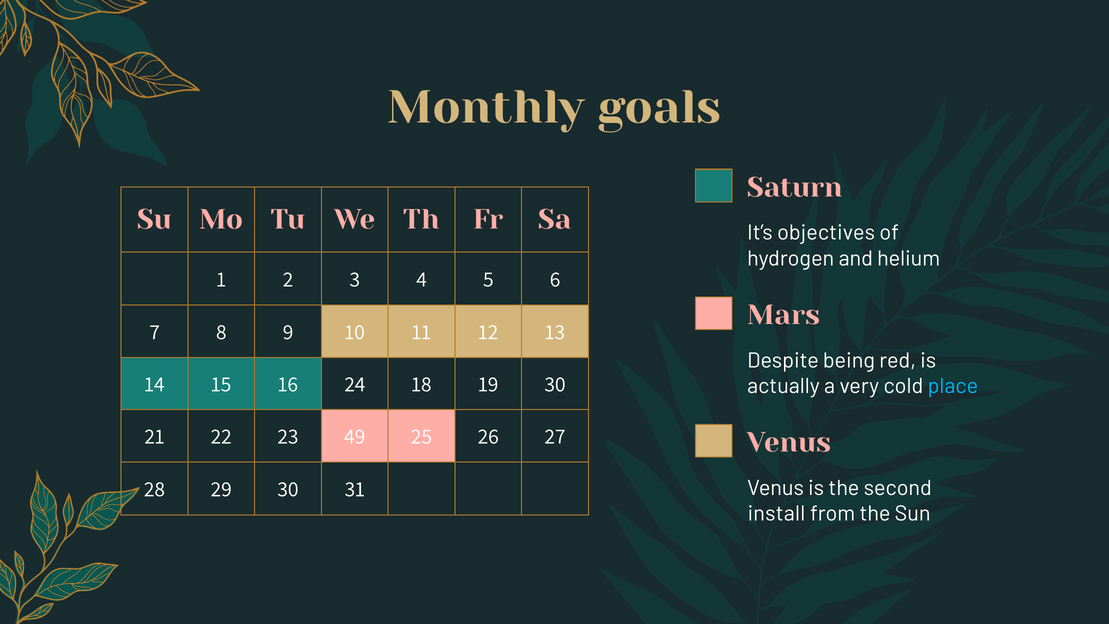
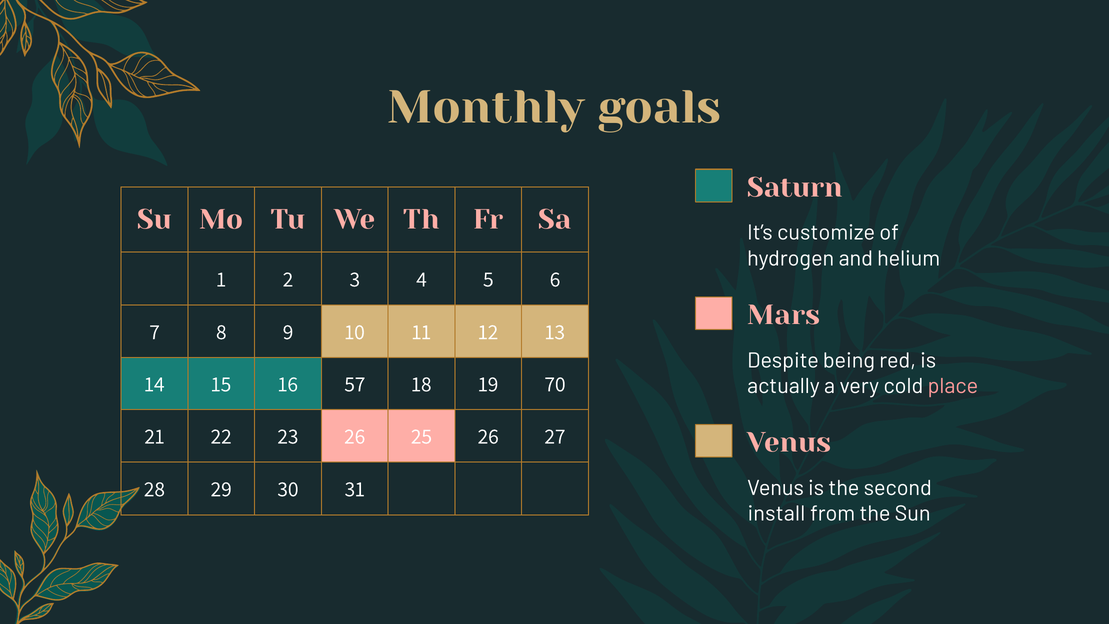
objectives: objectives -> customize (826, 233)
24: 24 -> 57 (355, 384)
19 30: 30 -> 70 (555, 384)
place colour: light blue -> pink (953, 386)
23 49: 49 -> 26 (355, 436)
